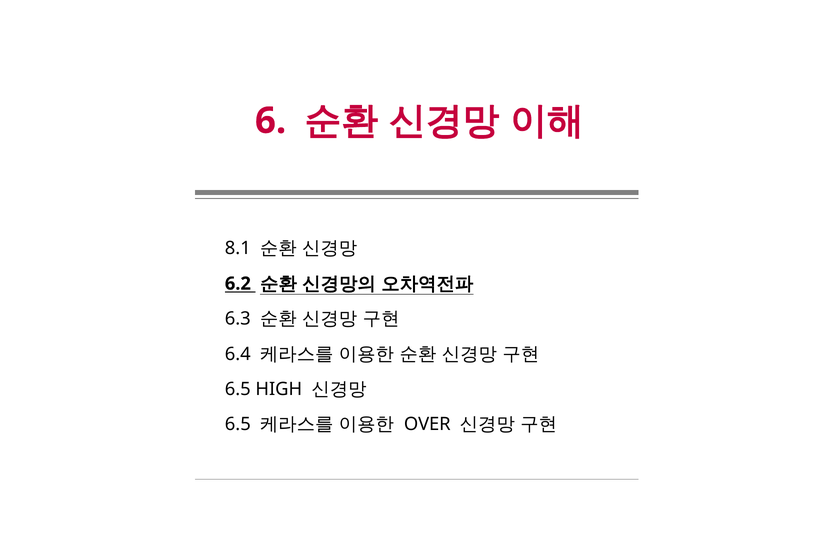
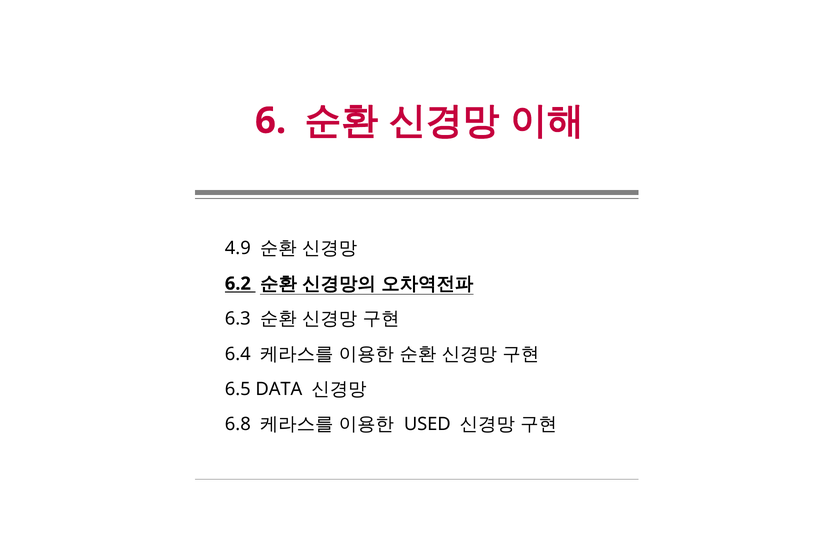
8.1: 8.1 -> 4.9 (238, 248)
HIGH: HIGH -> DATA (279, 389)
6.5: 6.5 -> 6.8 (238, 424)
OVER: OVER -> USED (427, 424)
